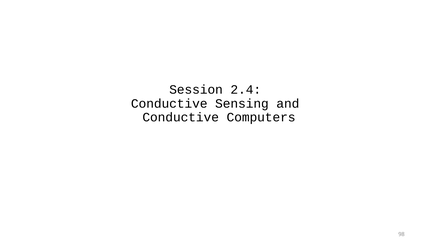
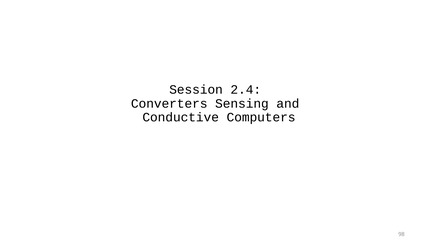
Conductive: Conductive -> Converters (169, 104)
